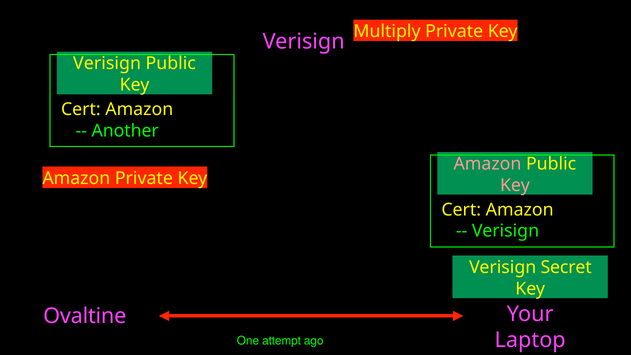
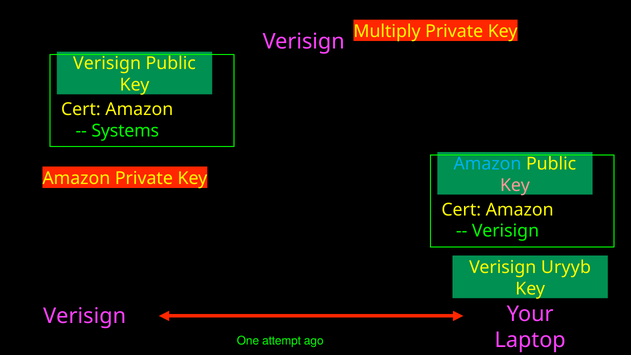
Another: Another -> Systems (125, 131)
Amazon colour: pink -> light blue (487, 164)
Secret: Secret -> Uryyb (566, 267)
Ovaltine: Ovaltine -> Verisign (85, 316)
